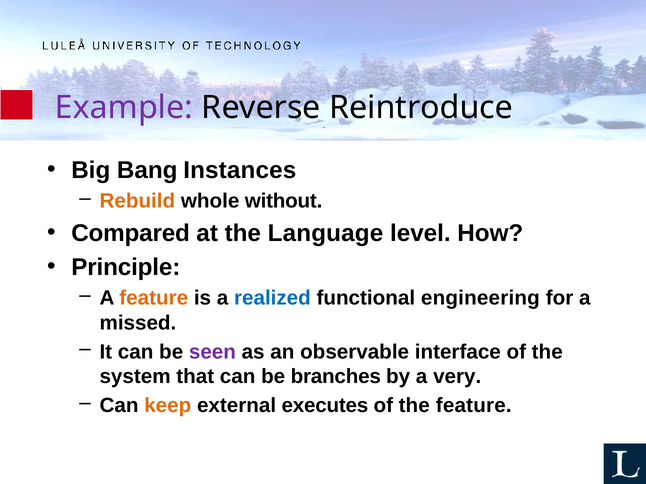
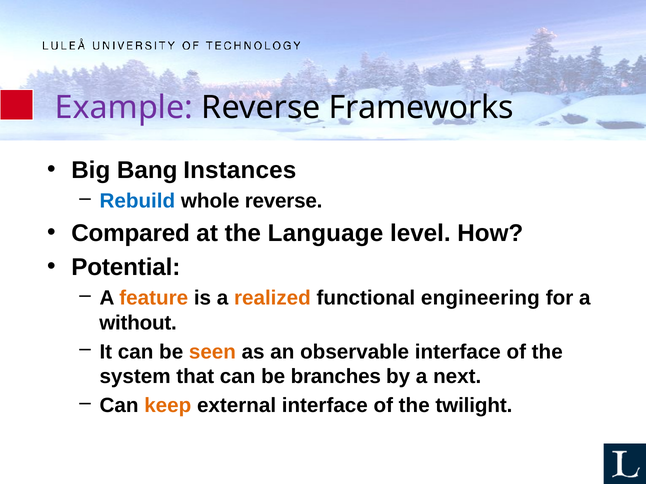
Reintroduce: Reintroduce -> Frameworks (421, 108)
Rebuild colour: orange -> blue (137, 201)
whole without: without -> reverse (284, 201)
Principle: Principle -> Potential (126, 268)
realized colour: blue -> orange (272, 298)
missed: missed -> without (138, 323)
seen colour: purple -> orange (212, 352)
very: very -> next (457, 377)
external executes: executes -> interface (325, 406)
the feature: feature -> twilight (474, 406)
